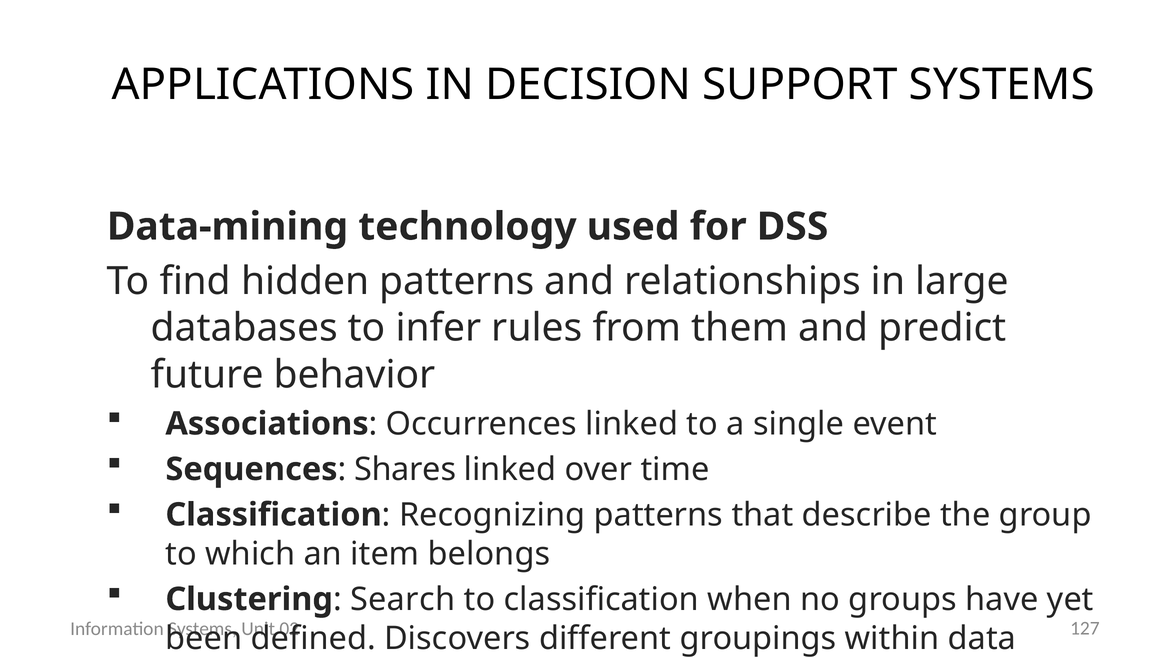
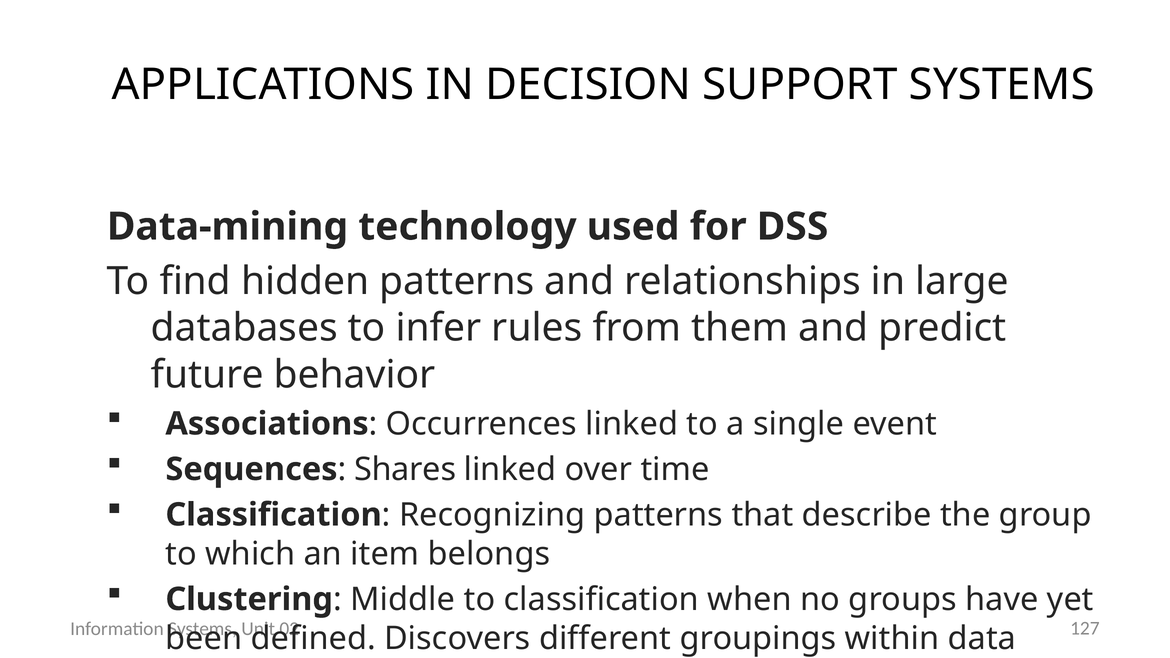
Search: Search -> Middle (403, 599)
